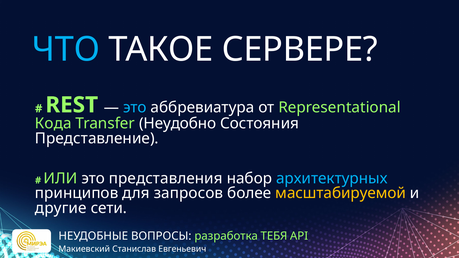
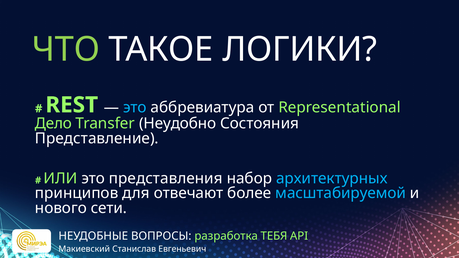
ЧТО colour: light blue -> light green (66, 50)
СЕРВЕРЕ: СЕРВЕРЕ -> ЛОГИКИ (300, 50)
Кода: Кода -> Дело (53, 124)
запросов: запросов -> отвечают (189, 193)
масштабируемой colour: yellow -> light blue (341, 193)
другие: другие -> нового (61, 208)
